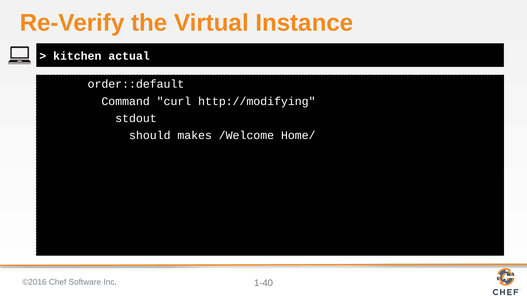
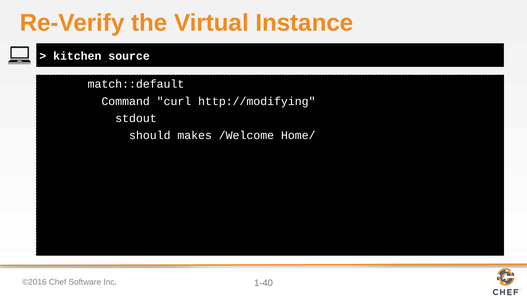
actual: actual -> source (129, 56)
order::default: order::default -> match::default (136, 84)
